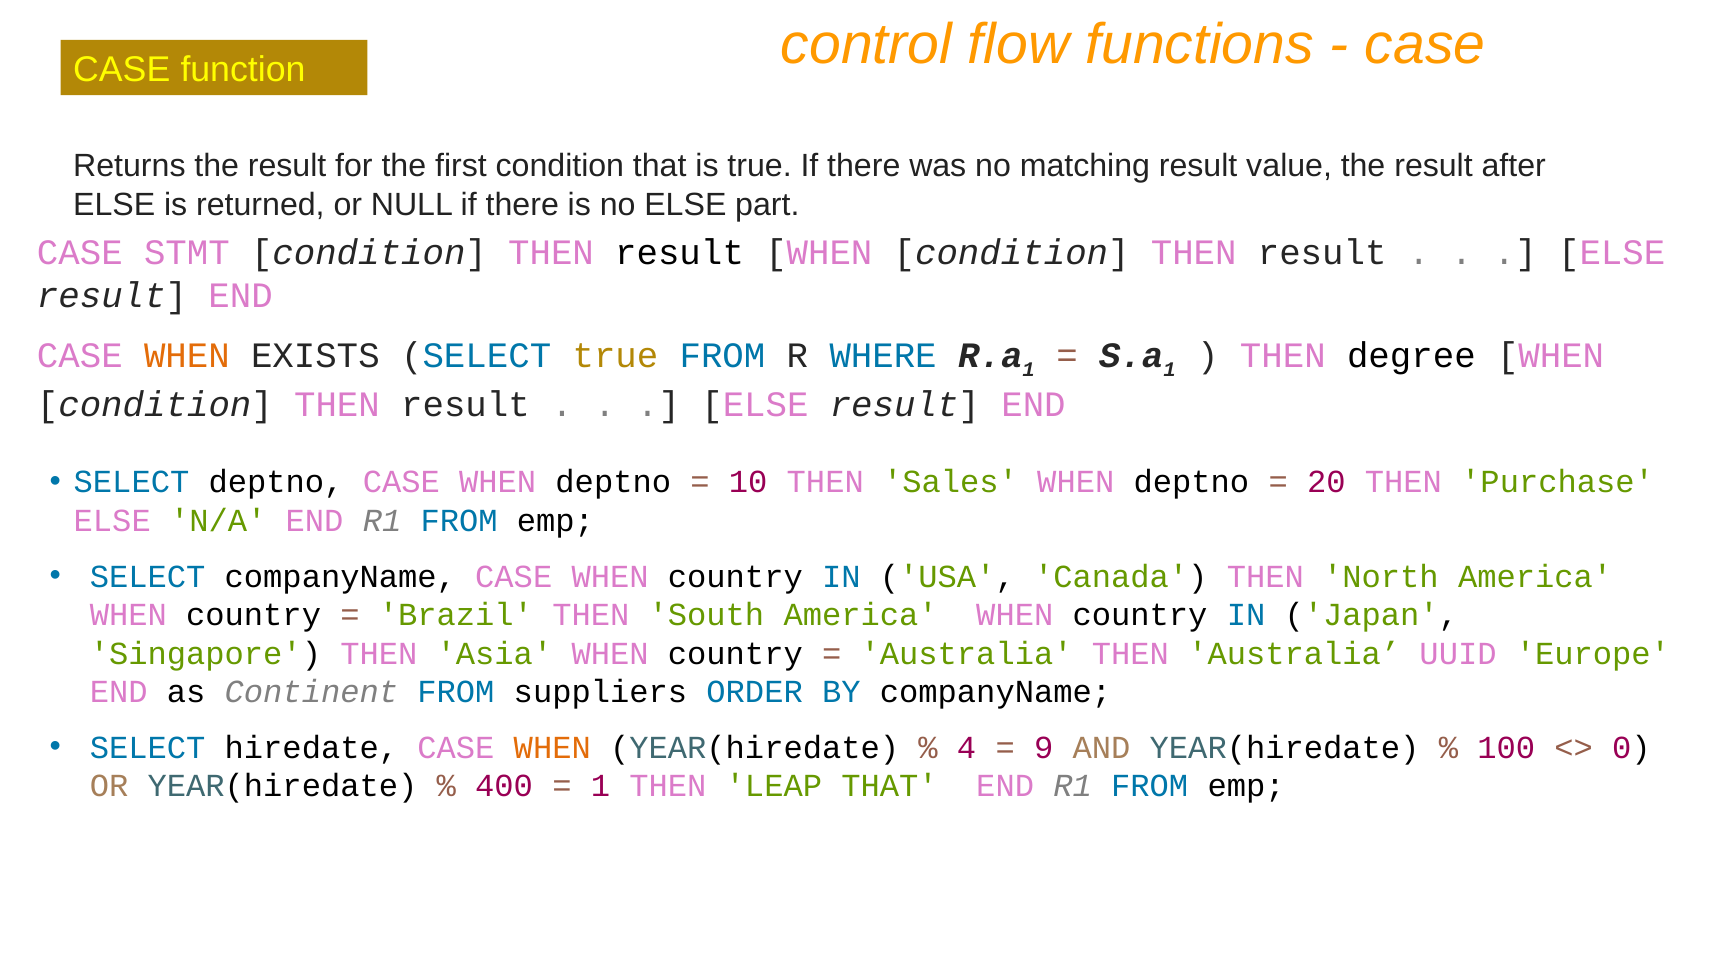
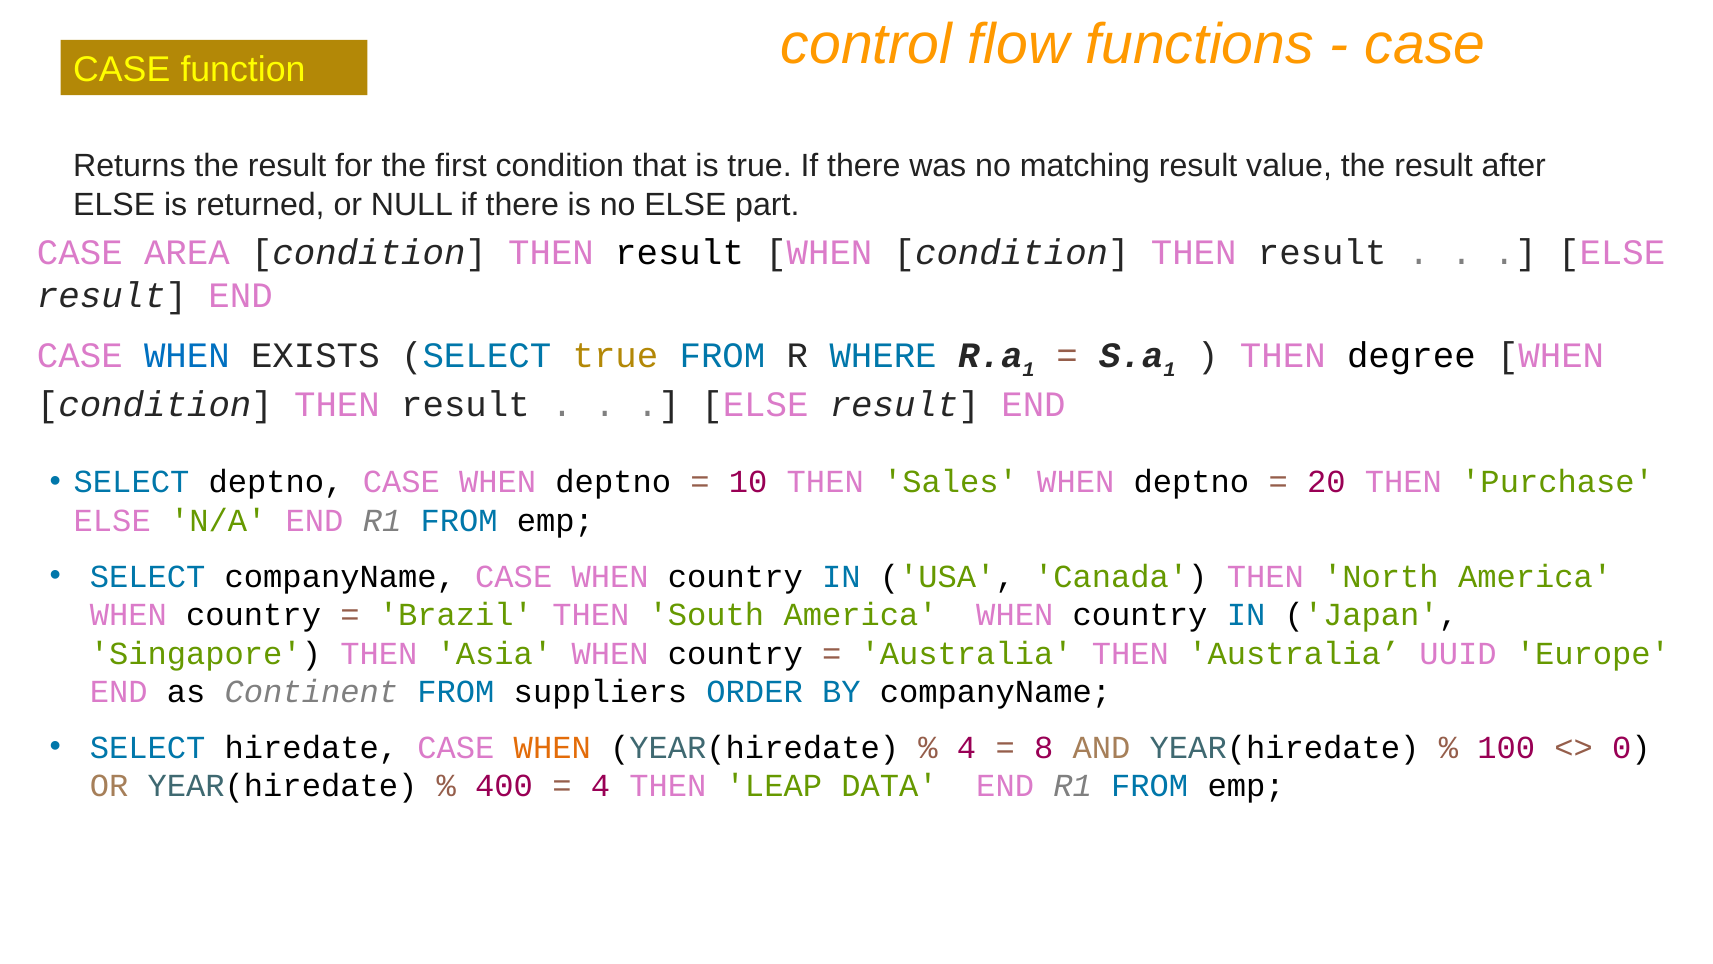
STMT: STMT -> AREA (187, 253)
WHEN colour: orange -> blue (187, 356)
9: 9 -> 8 (1044, 747)
1: 1 -> 4 (600, 786)
LEAP THAT: THAT -> DATA (890, 786)
